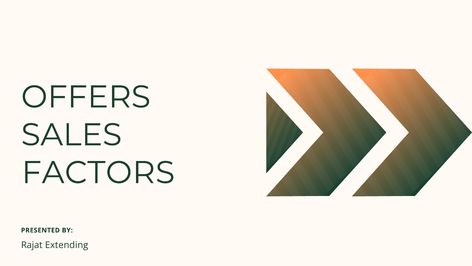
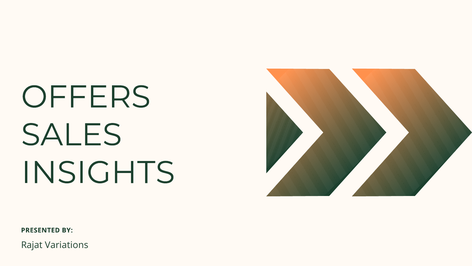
FACTORS: FACTORS -> INSIGHTS (98, 172)
Extending: Extending -> Variations (67, 245)
